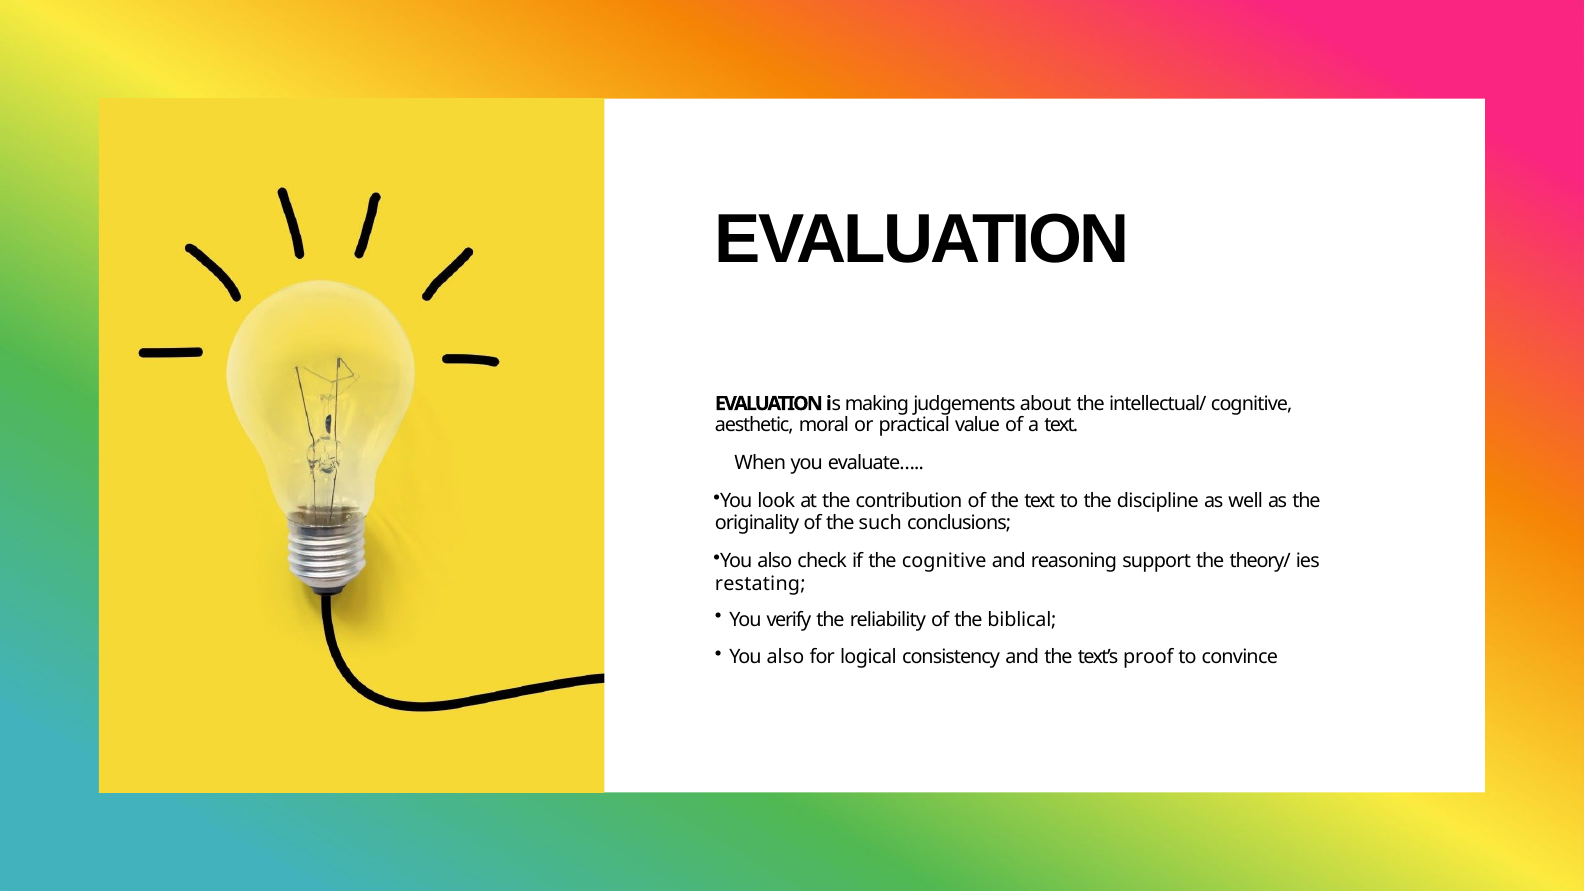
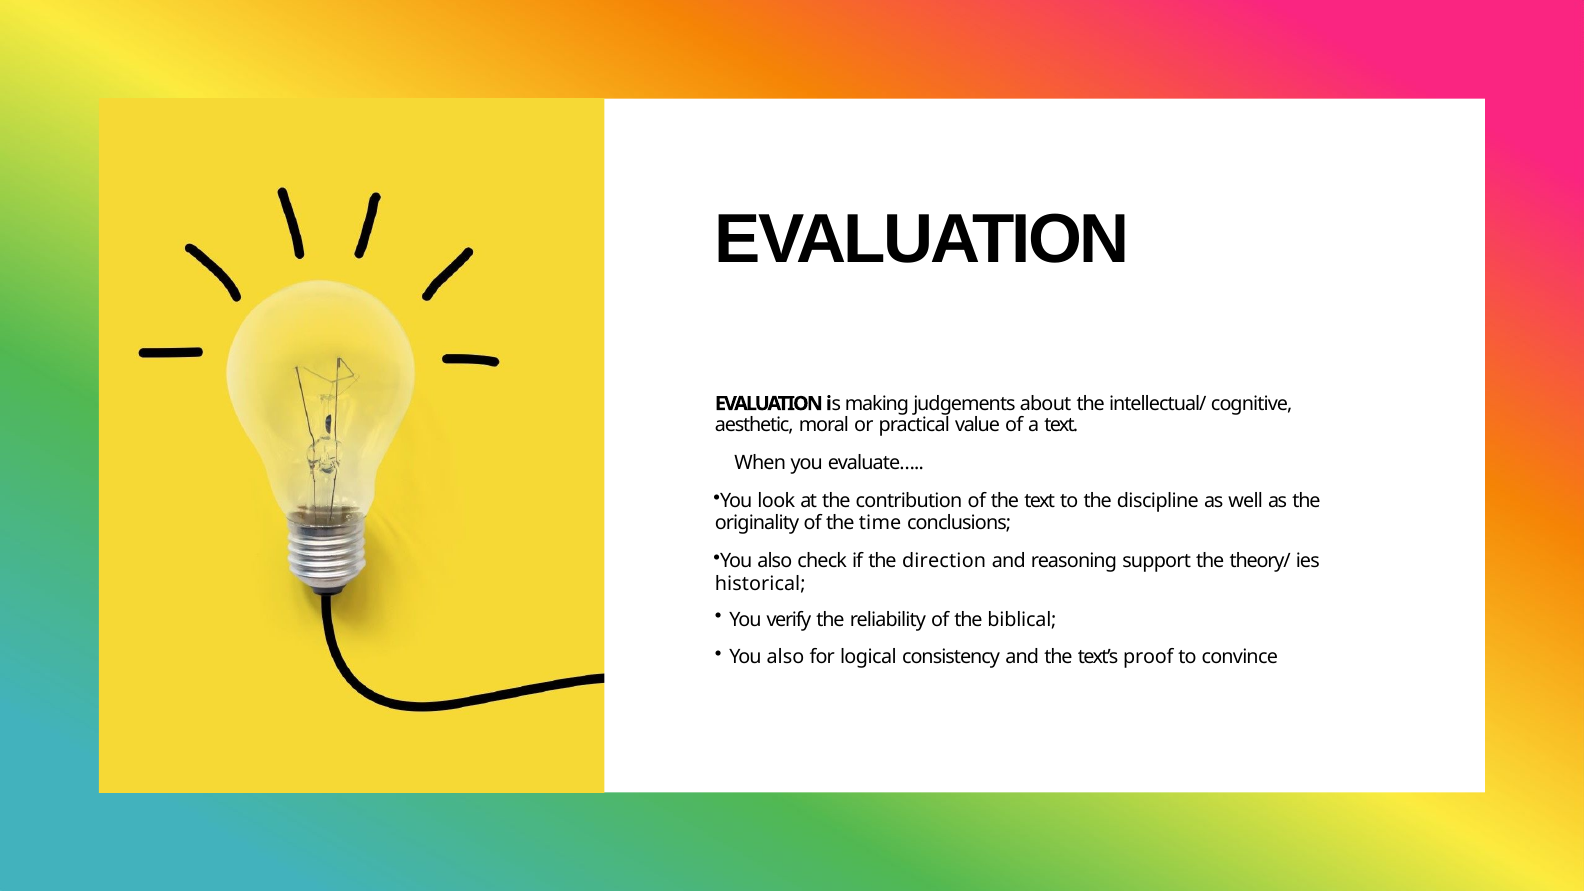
such: such -> time (880, 523)
the cognitive: cognitive -> direction (944, 561)
restating: restating -> historical (760, 584)
